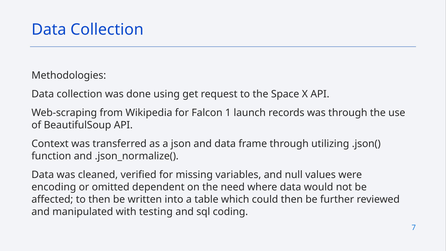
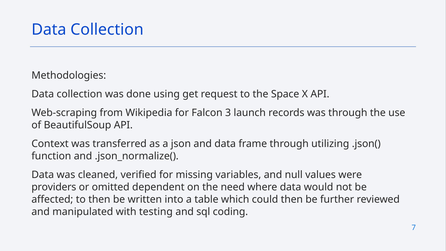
1: 1 -> 3 (228, 113)
encoding: encoding -> providers (54, 187)
